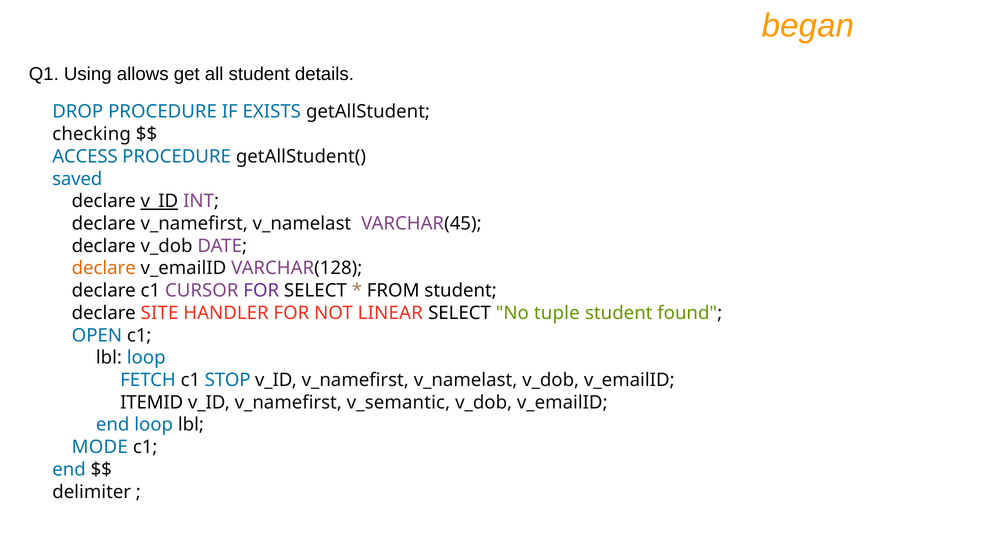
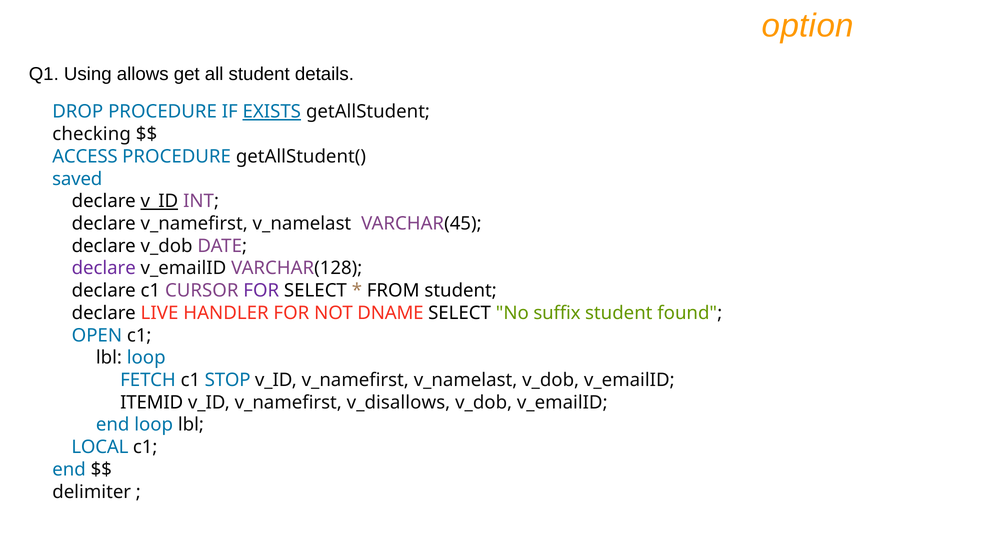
began: began -> option (808, 26)
EXISTS underline: none -> present (272, 112)
declare colour: orange -> purple (104, 269)
SITE: SITE -> LIVE (160, 313)
LINEAR: LINEAR -> DNAME (390, 313)
tuple: tuple -> suffix (557, 313)
v_semantic: v_semantic -> v_disallows (398, 403)
MODE: MODE -> LOCAL (100, 448)
